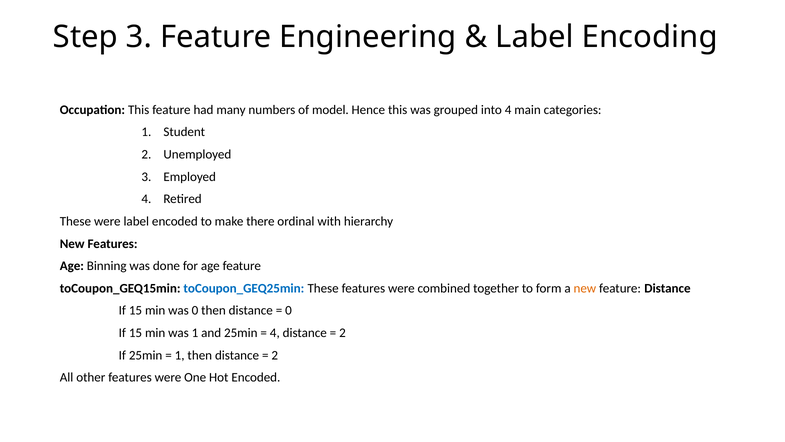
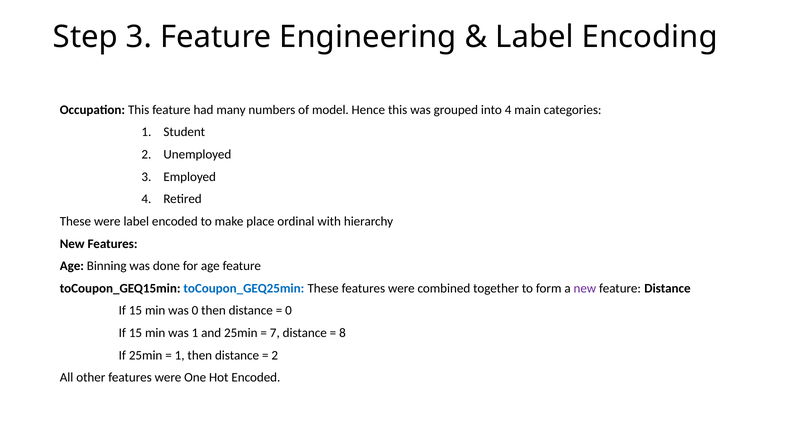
there: there -> place (260, 221)
new colour: orange -> purple (585, 288)
4: 4 -> 7 (275, 333)
2: 2 -> 8 (342, 333)
